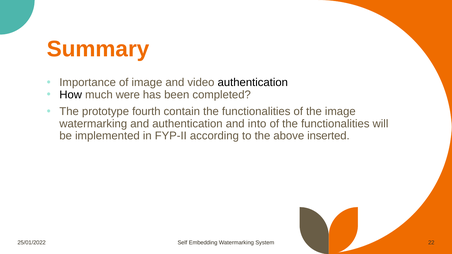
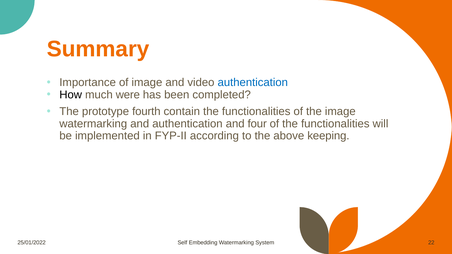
authentication colour: black -> blue (253, 83)
into: into -> four (257, 124)
inserted: inserted -> keeping (328, 136)
